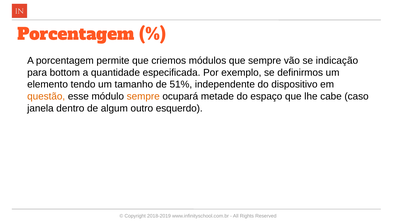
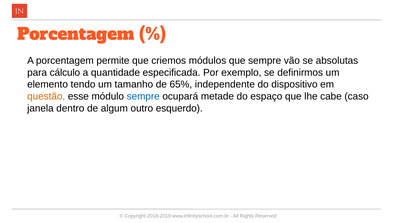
indicação: indicação -> absolutas (337, 61)
bottom: bottom -> cálculo (65, 72)
51%: 51% -> 65% (181, 84)
sempre colour: orange -> blue (143, 96)
